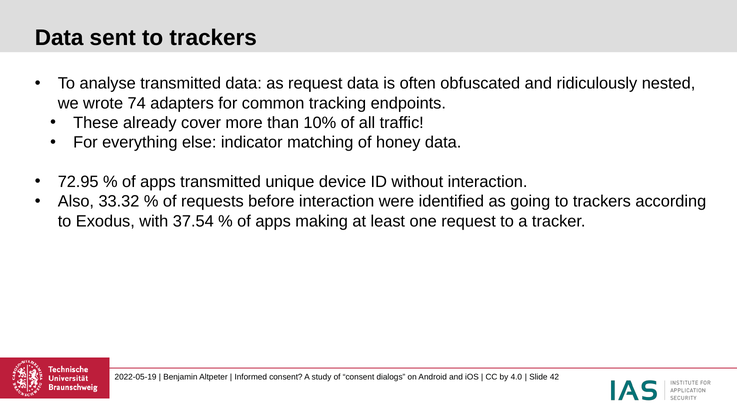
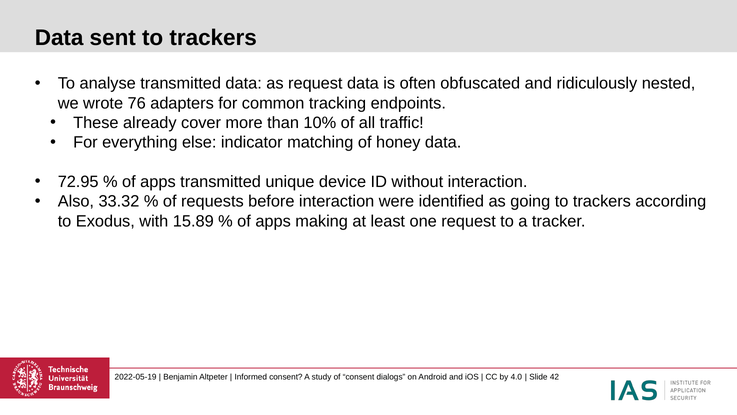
74: 74 -> 76 (137, 103)
37.54: 37.54 -> 15.89 (193, 221)
